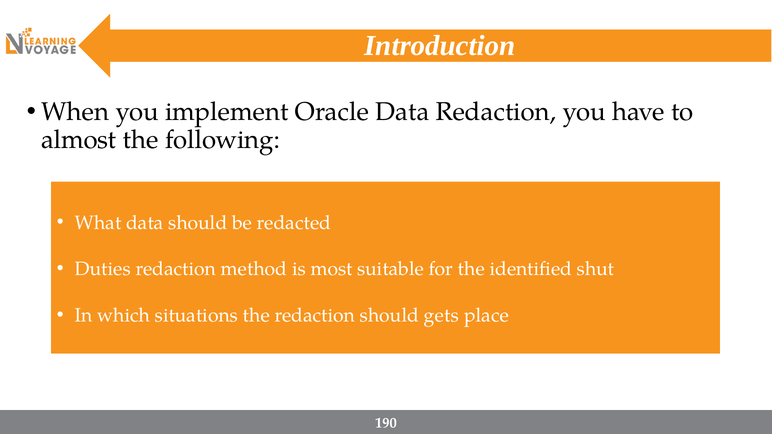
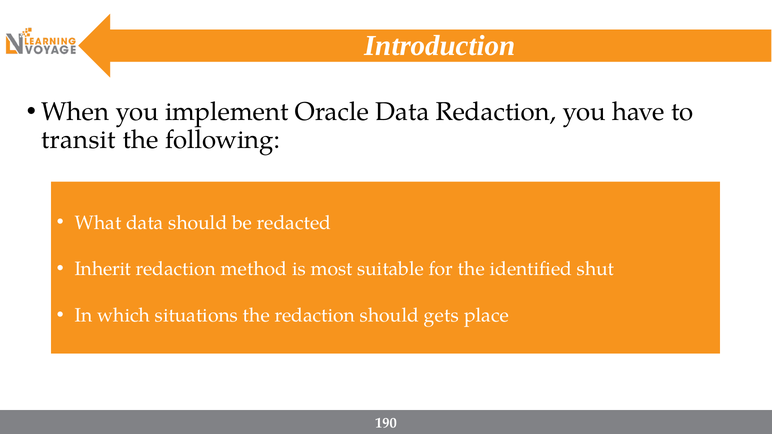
almost: almost -> transit (79, 140)
Duties: Duties -> Inherit (103, 269)
